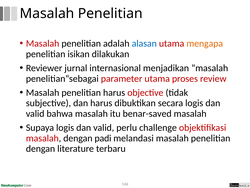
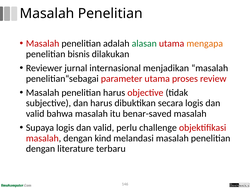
alasan colour: blue -> green (144, 43)
isikan: isikan -> bisnis (79, 54)
padi: padi -> kind (103, 138)
